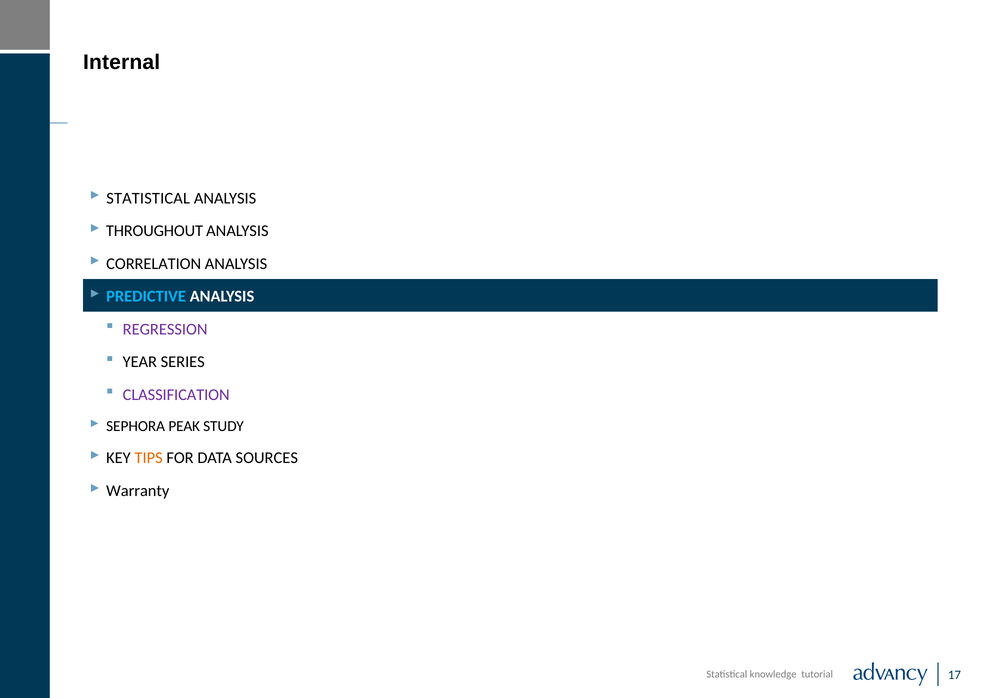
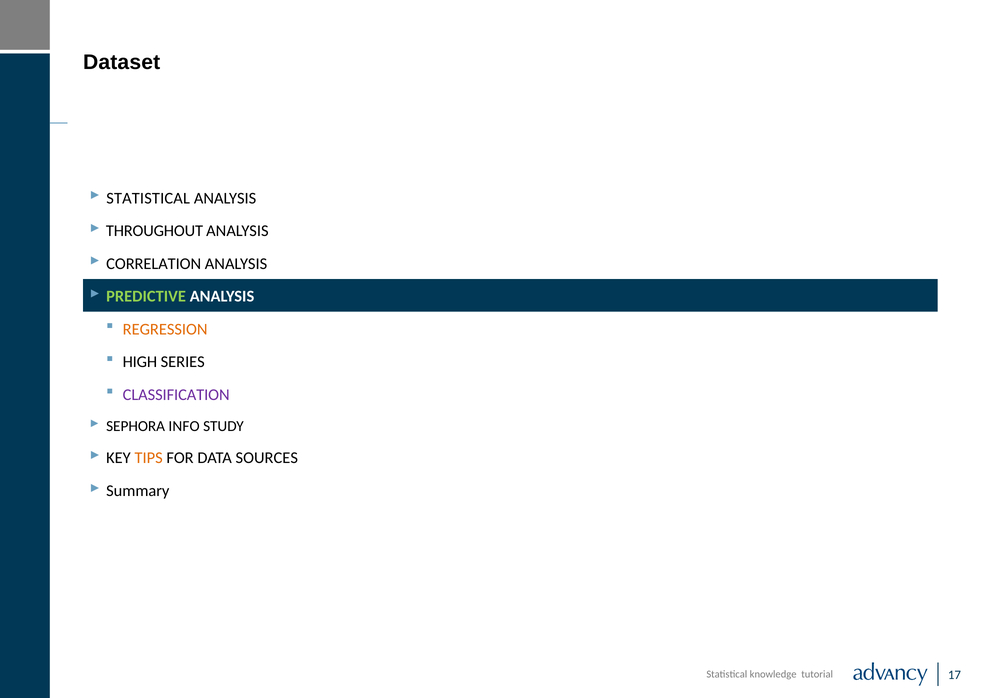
Internal: Internal -> Dataset (122, 62)
PREDICTIVE colour: light blue -> light green (146, 297)
REGRESSION colour: purple -> orange (165, 329)
YEAR: YEAR -> HIGH (140, 362)
PEAK: PEAK -> INFO (184, 427)
Warranty: Warranty -> Summary (138, 491)
